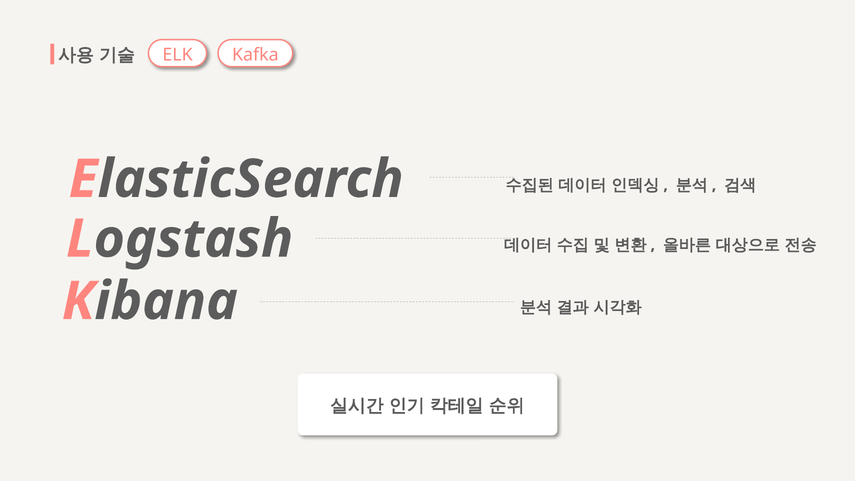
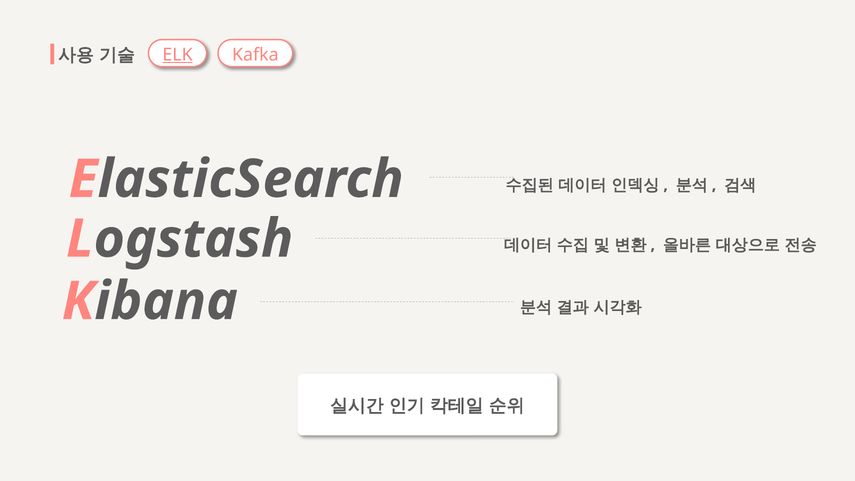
ELK underline: none -> present (178, 55)
